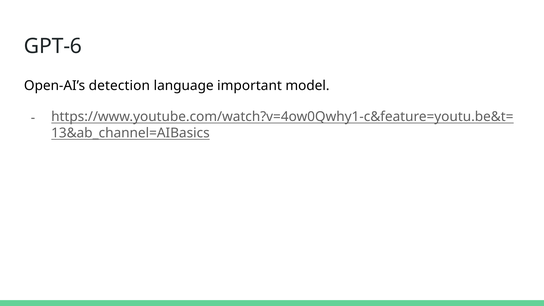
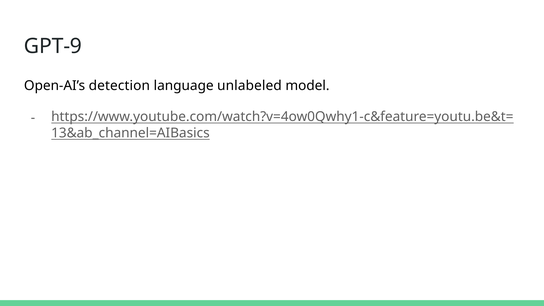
GPT-6: GPT-6 -> GPT-9 (53, 46)
important: important -> unlabeled (249, 86)
